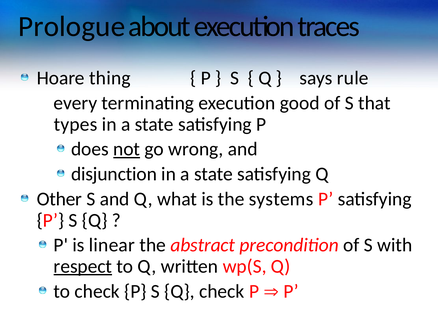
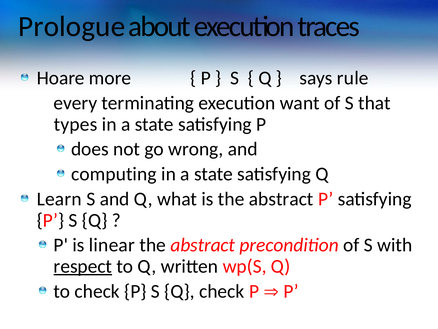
thing: thing -> more (110, 78)
good: good -> want (300, 103)
not underline: present -> none (127, 149)
disjunction: disjunction -> computing (114, 174)
Other: Other -> Learn (59, 199)
is the systems: systems -> abstract (281, 199)
